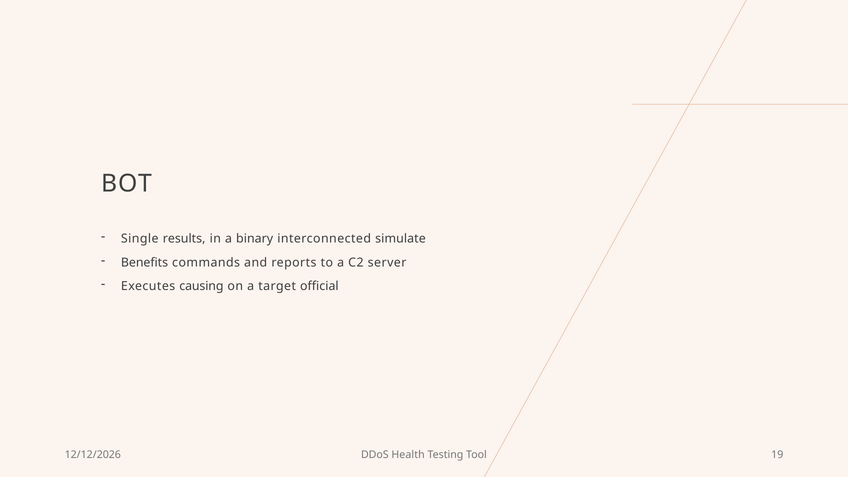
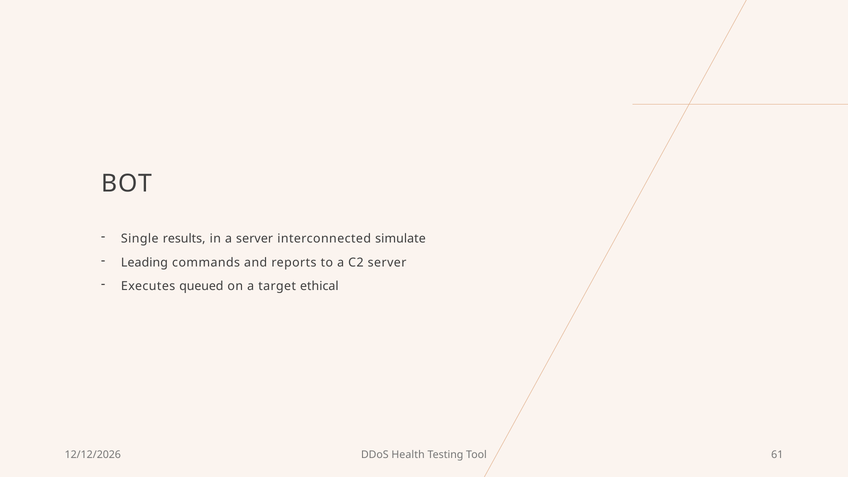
a binary: binary -> server (255, 239)
Benefits: Benefits -> Leading (144, 263)
causing: causing -> queued (201, 286)
official: official -> ethical (319, 286)
19: 19 -> 61 (777, 455)
